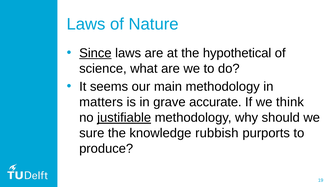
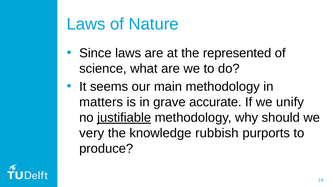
Since underline: present -> none (95, 53)
hypothetical: hypothetical -> represented (237, 53)
think: think -> unify (290, 102)
sure: sure -> very (92, 133)
